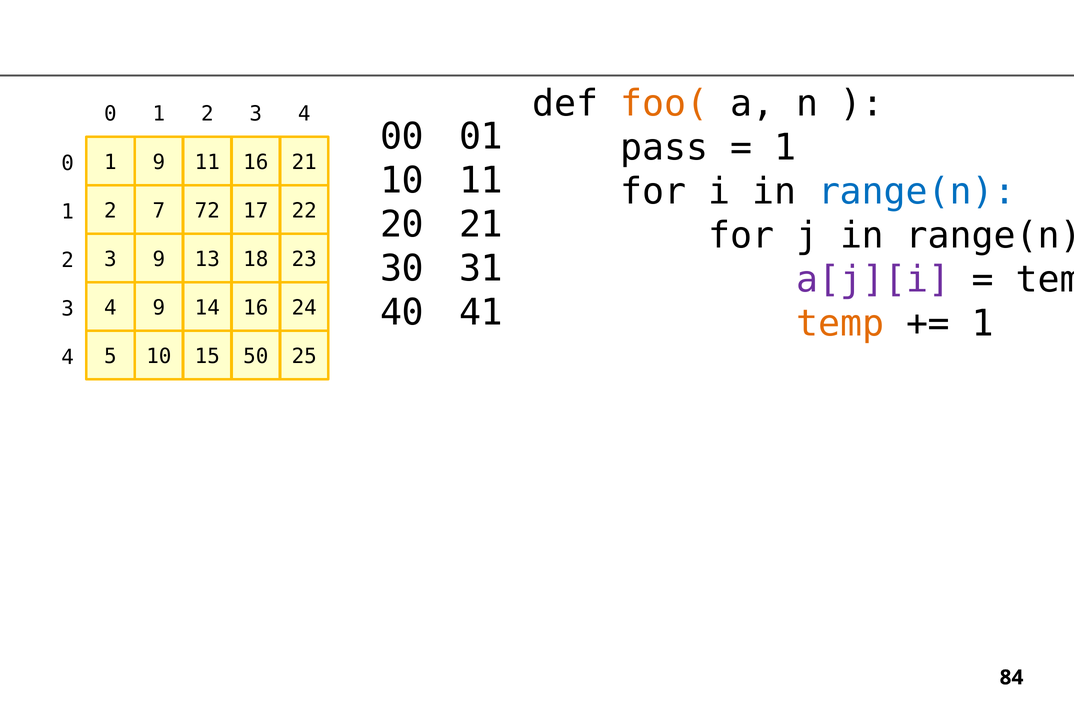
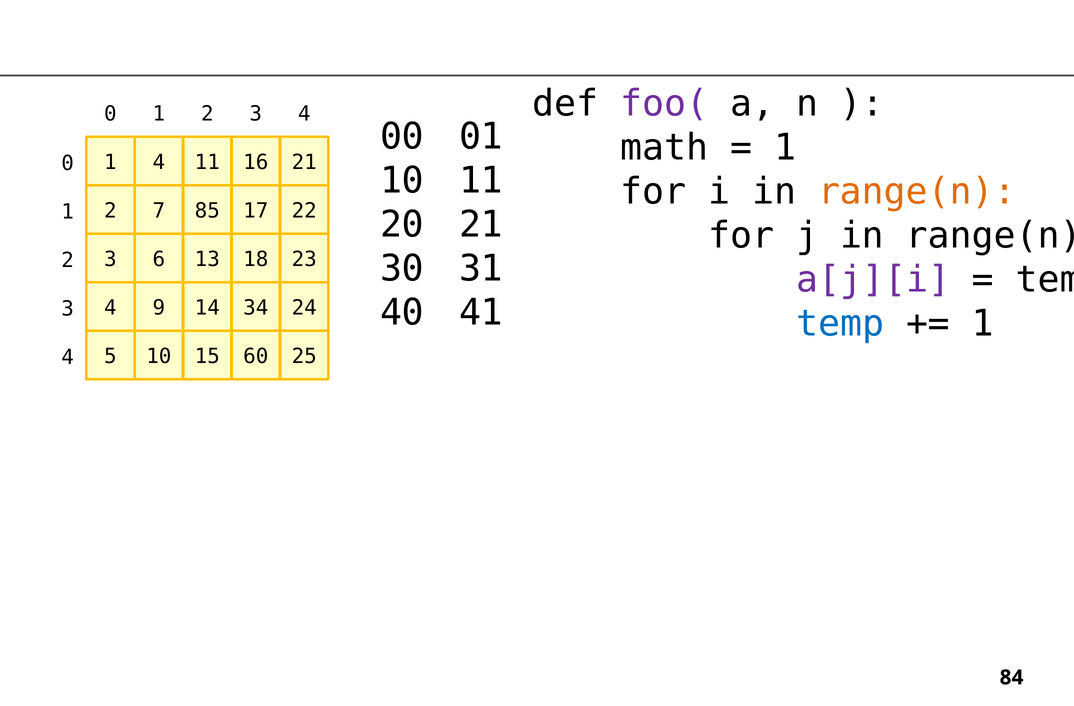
foo( colour: orange -> purple (664, 104)
pass: pass -> math (664, 148)
1 9: 9 -> 4 (159, 162)
range(n colour: blue -> orange (917, 191)
72: 72 -> 85 (207, 211)
3 9: 9 -> 6 (159, 259)
14 16: 16 -> 34 (256, 308)
temp colour: orange -> blue (840, 323)
50: 50 -> 60 (256, 356)
